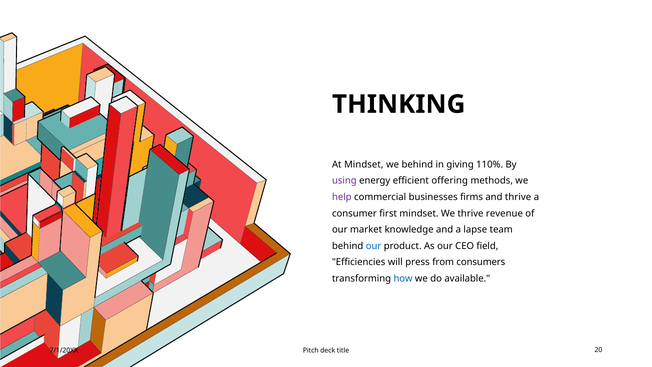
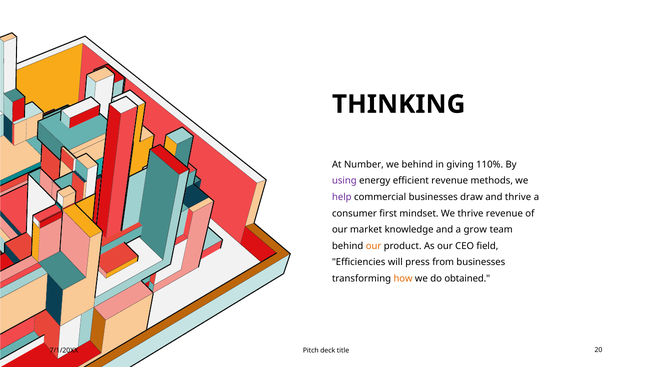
At Mindset: Mindset -> Number (364, 164)
efficient offering: offering -> revenue (450, 181)
firms: firms -> draw (472, 197)
lapse: lapse -> grow (475, 230)
our colour: blue -> orange (374, 246)
from consumers: consumers -> businesses (481, 262)
how colour: blue -> orange (403, 278)
available: available -> obtained (467, 278)
